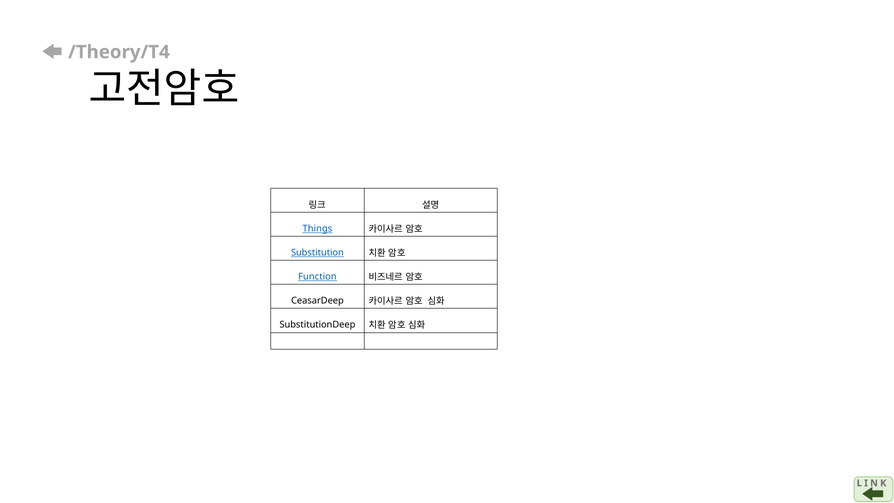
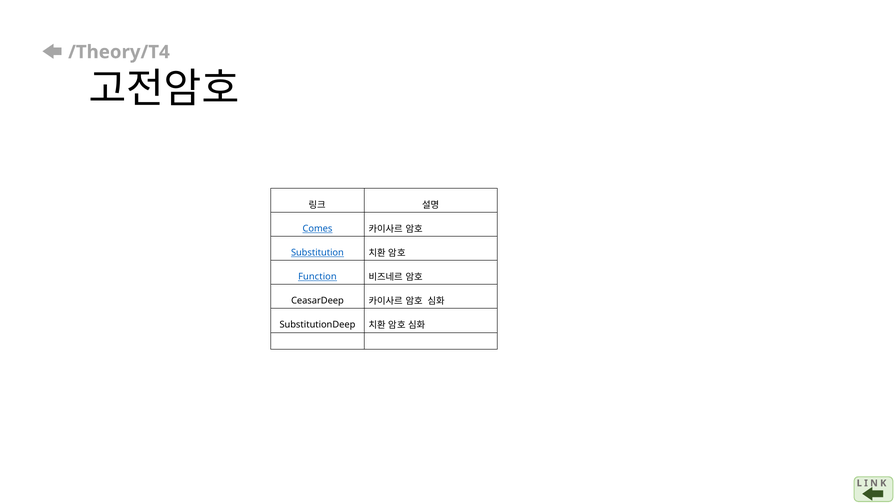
Things: Things -> Comes (318, 228)
